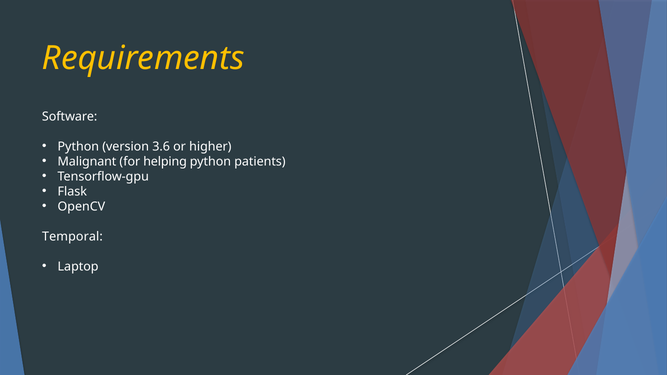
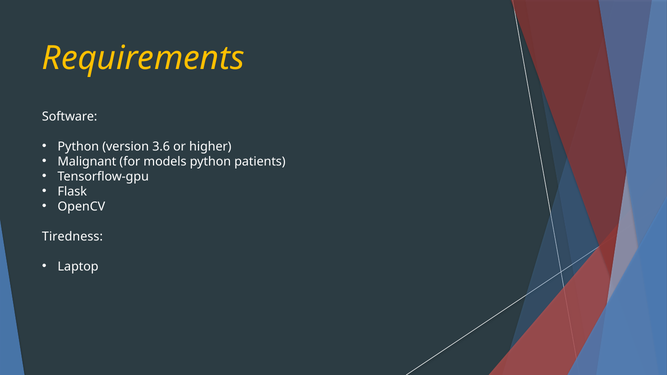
helping: helping -> models (165, 161)
Temporal: Temporal -> Tiredness (72, 237)
